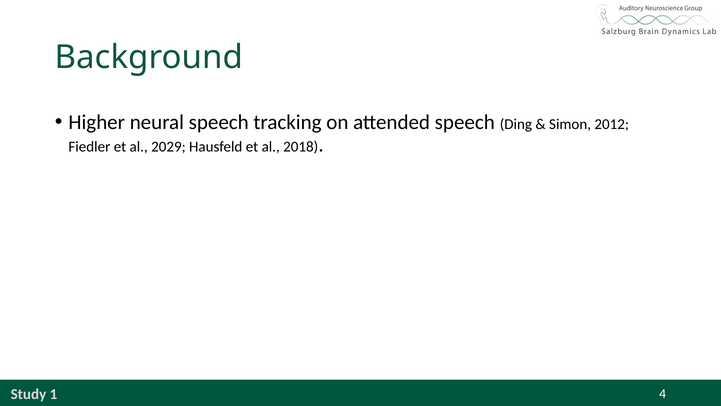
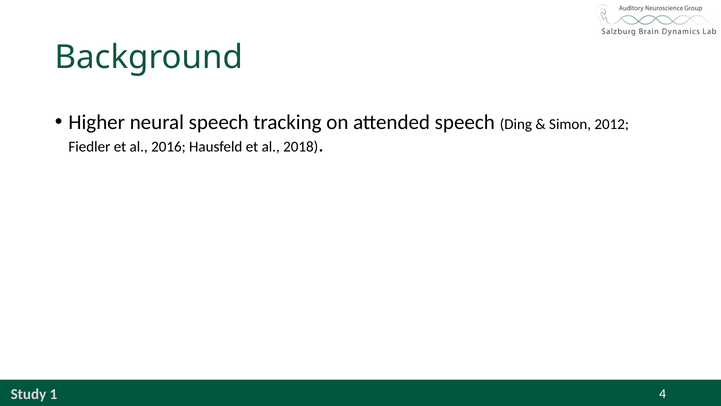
2029: 2029 -> 2016 (168, 147)
